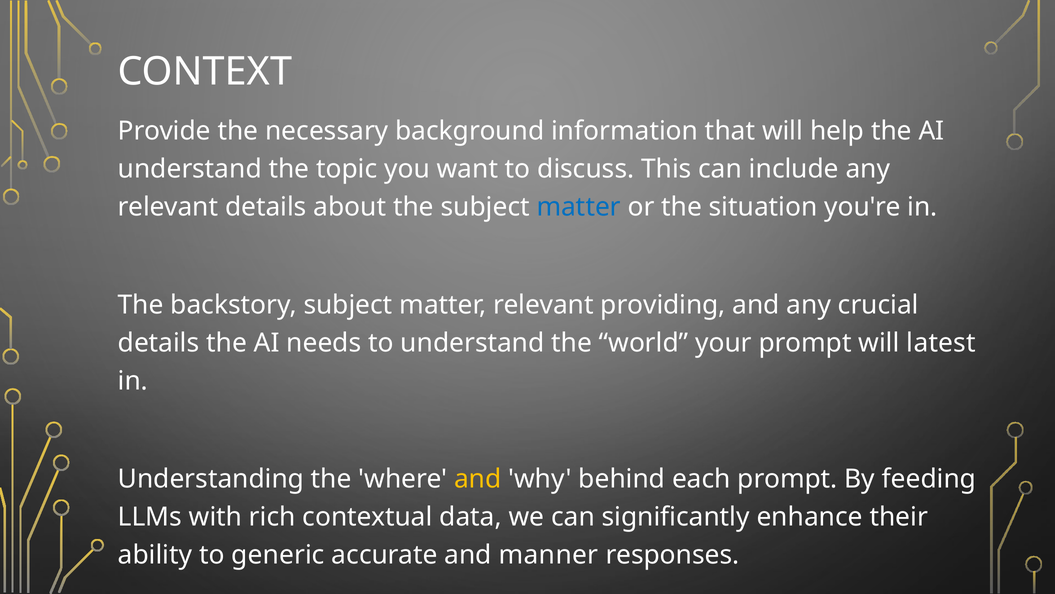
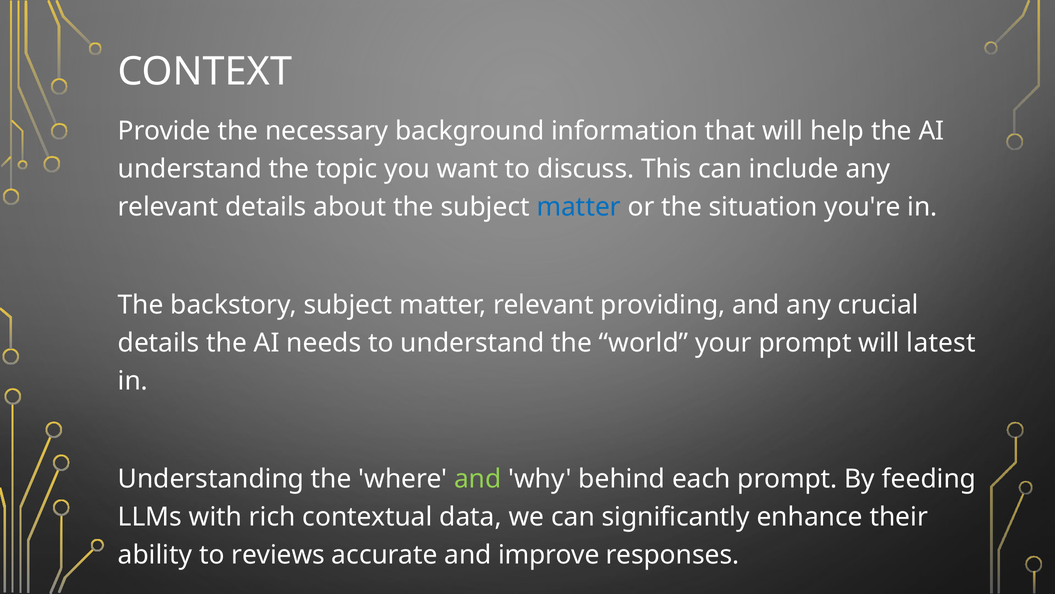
and colour: yellow -> light green (478, 478)
generic: generic -> reviews (278, 554)
manner: manner -> improve (549, 554)
